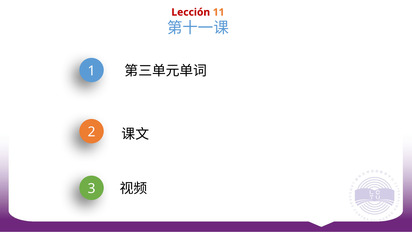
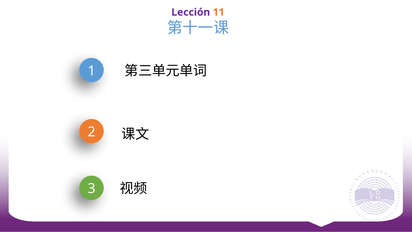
Lección colour: red -> purple (191, 12)
